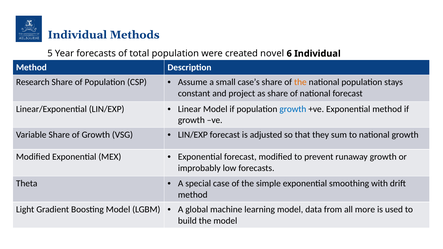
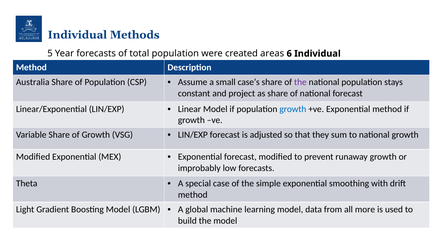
novel: novel -> areas (272, 54)
Research: Research -> Australia (33, 82)
the colour: orange -> purple (300, 82)
